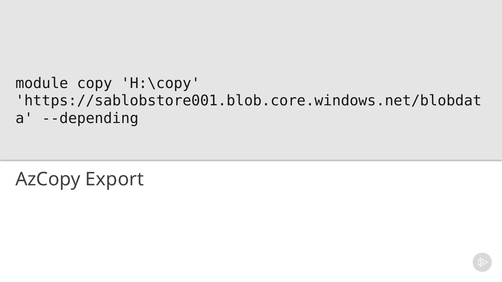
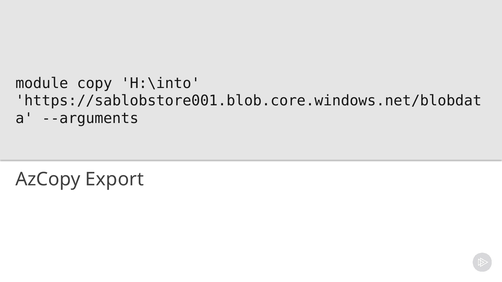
H:\copy: H:\copy -> H:\into (161, 83)
--depending: --depending -> --arguments (90, 118)
